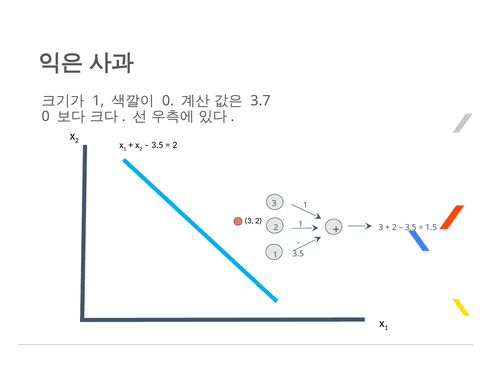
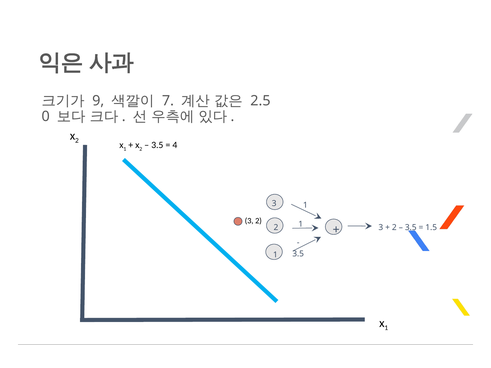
1: 1 -> 9 (98, 101)
0: 0 -> 7 (168, 101)
3.7: 3.7 -> 2.5 (260, 101)
2: 2 -> 4 (175, 145)
